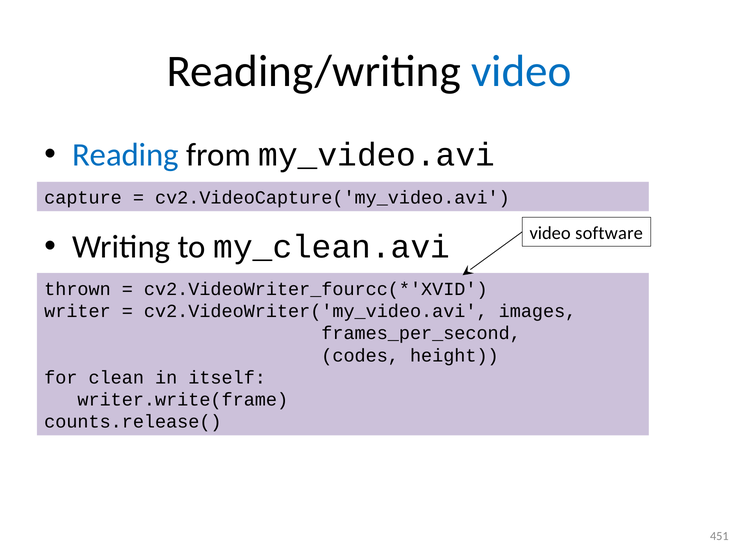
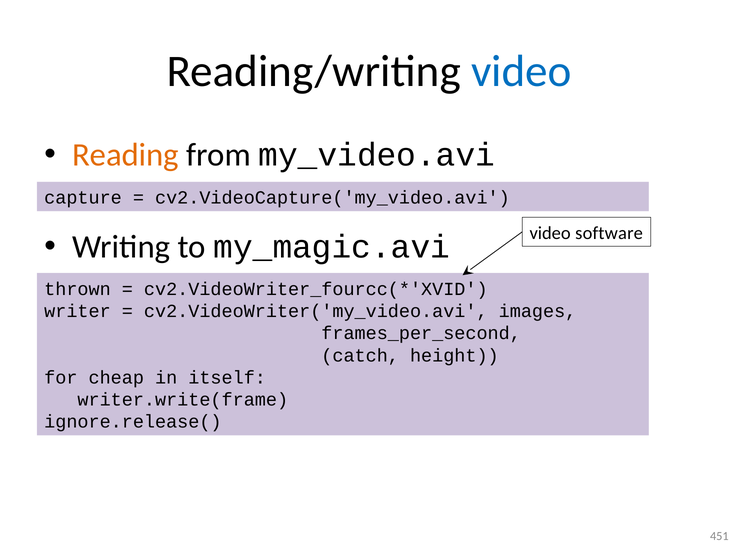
Reading colour: blue -> orange (125, 155)
my_clean.avi: my_clean.avi -> my_magic.avi (332, 247)
codes: codes -> catch (360, 356)
clean: clean -> cheap (116, 378)
counts.release(: counts.release( -> ignore.release( (133, 422)
